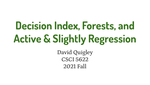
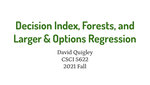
Active: Active -> Larger (28, 39)
Slightly: Slightly -> Options (69, 39)
